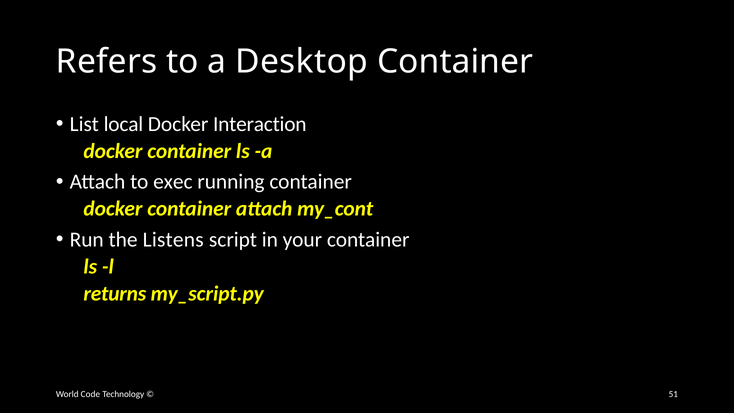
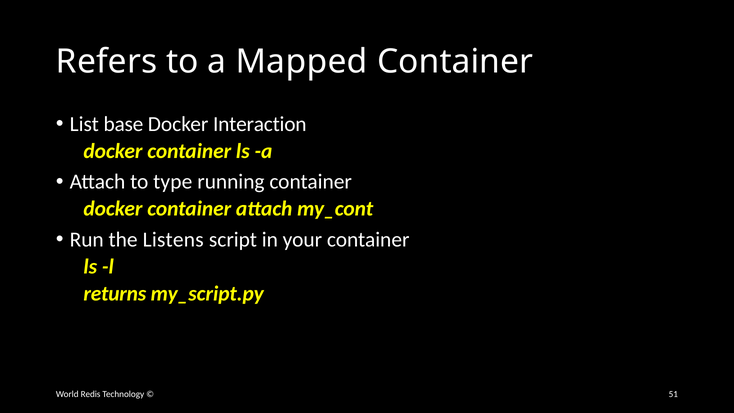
Desktop: Desktop -> Mapped (302, 62)
local: local -> base (123, 124)
exec: exec -> type (173, 182)
Code: Code -> Redis (91, 394)
